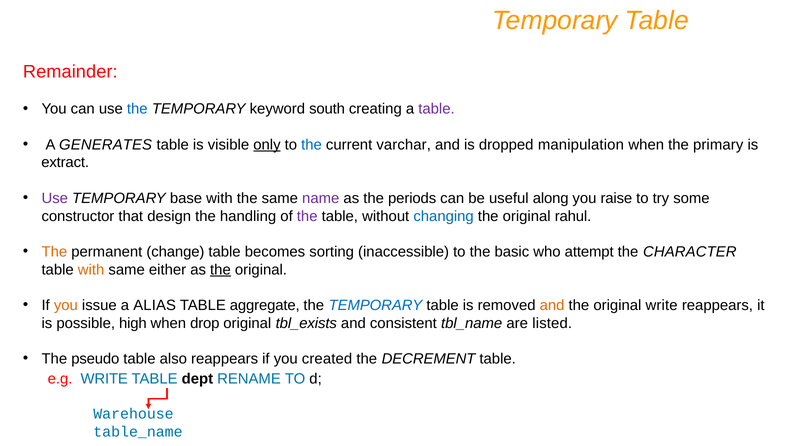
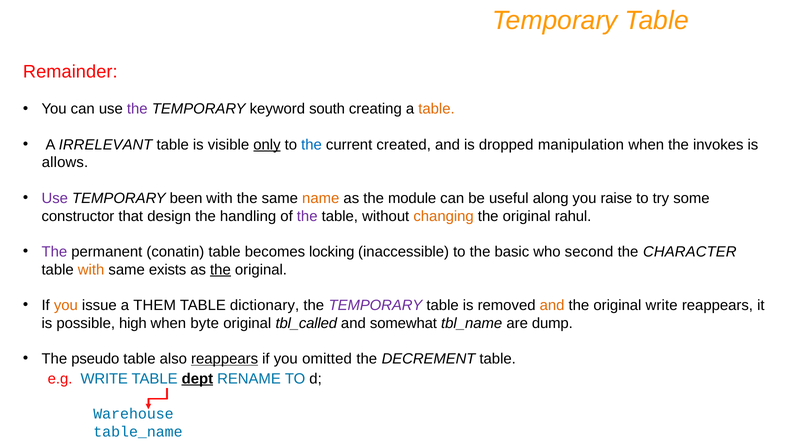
the colour: blue -> purple (137, 109)
table colour: purple -> orange (436, 109)
GENERATES: GENERATES -> IRRELEVANT (106, 145)
varchar: varchar -> created (404, 145)
primary: primary -> invokes (718, 145)
extract: extract -> allows (65, 163)
base: base -> been (186, 199)
name colour: purple -> orange (321, 199)
periods: periods -> module (412, 199)
changing colour: blue -> orange (444, 216)
The colour: orange -> purple (54, 252)
change: change -> conatin (175, 252)
sorting: sorting -> locking (332, 252)
attempt: attempt -> second (589, 252)
either: either -> exists (168, 270)
ALIAS: ALIAS -> THEM (155, 306)
aggregate: aggregate -> dictionary (265, 306)
TEMPORARY colour: blue -> purple (376, 306)
drop: drop -> byte (205, 324)
tbl_exists: tbl_exists -> tbl_called (306, 324)
consistent: consistent -> somewhat (403, 324)
listed: listed -> dump (552, 324)
reappears underline: none -> present (225, 359)
created: created -> omitted (327, 359)
dept underline: none -> present (197, 379)
